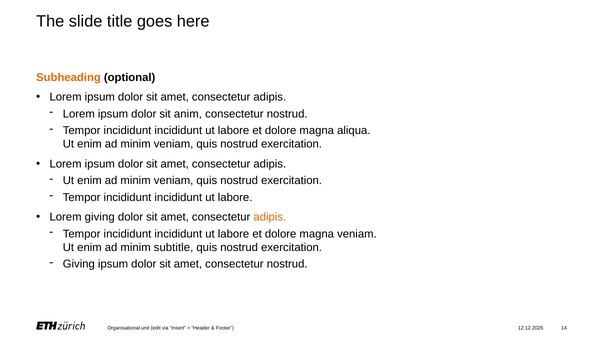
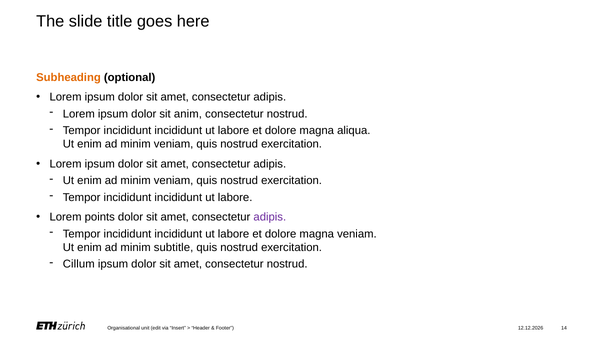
Lorem giving: giving -> points (100, 217)
adipis colour: orange -> purple (270, 217)
Giving: Giving -> Cillum (79, 264)
